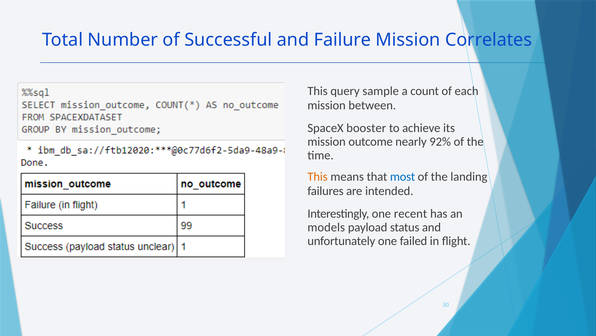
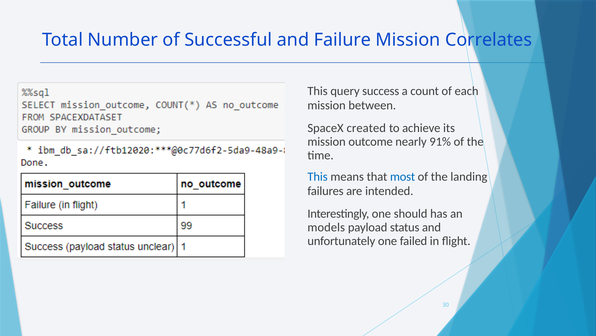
sample: sample -> success (381, 91)
booster: booster -> created (366, 128)
92%: 92% -> 91% (440, 141)
This colour: orange -> blue (318, 176)
recent: recent -> should (411, 213)
